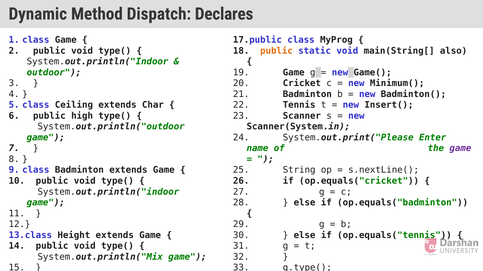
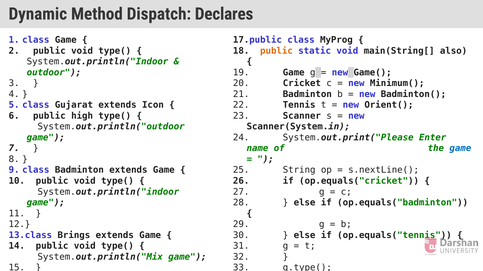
Ceiling: Ceiling -> Gujarat (74, 105)
Char: Char -> Icon (153, 105)
Insert(: Insert( -> Orient( (389, 105)
game colour: purple -> blue (460, 149)
Height: Height -> Brings (74, 236)
